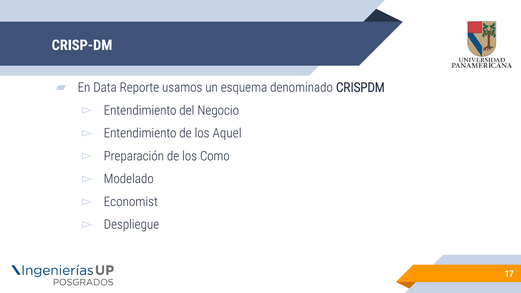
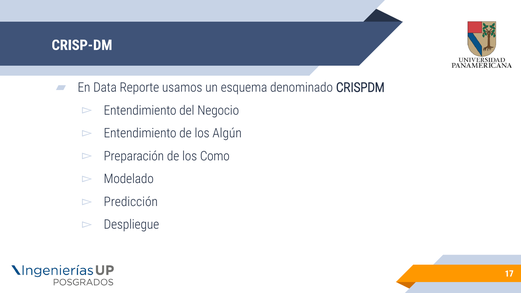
Aquel: Aquel -> Algún (227, 133)
Economist: Economist -> Predicción (131, 202)
